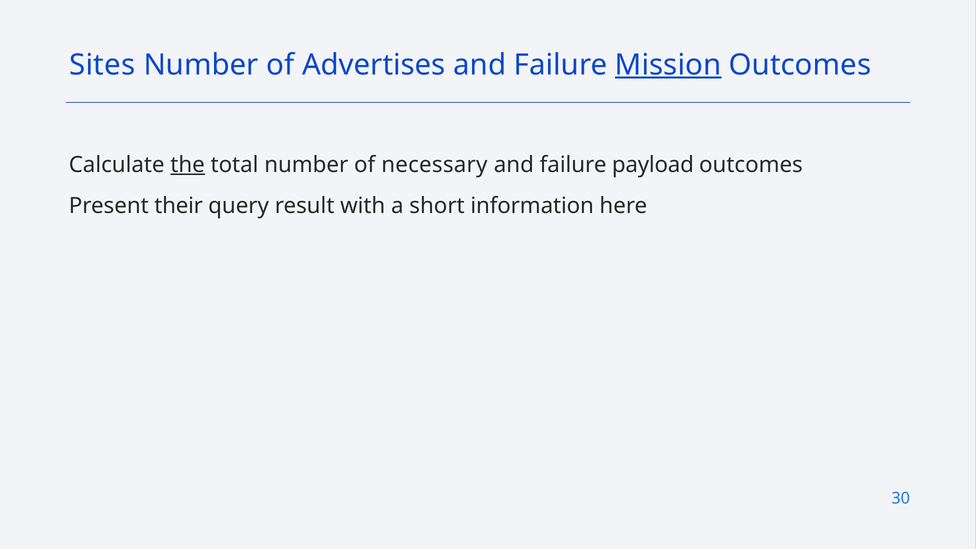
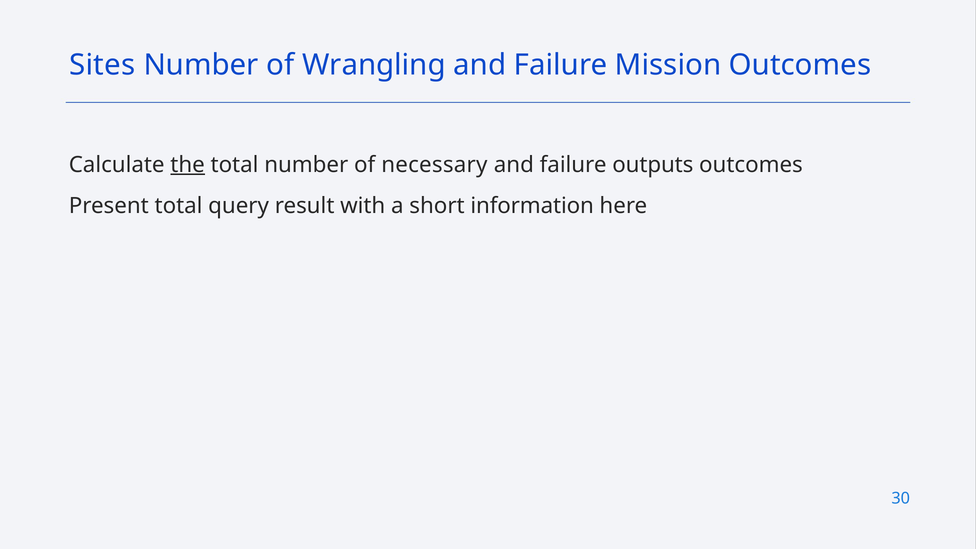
Advertises: Advertises -> Wrangling (374, 65)
Mission underline: present -> none (668, 65)
payload: payload -> outputs (653, 165)
Present their: their -> total (179, 206)
